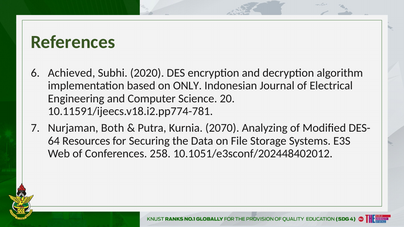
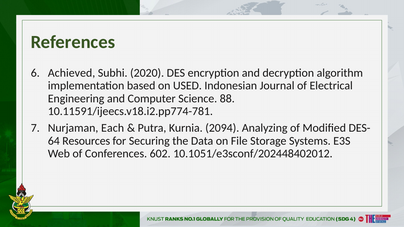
ONLY: ONLY -> USED (187, 86)
20: 20 -> 88 (227, 99)
Both: Both -> Each (113, 128)
2070: 2070 -> 2094 (222, 128)
258: 258 -> 602 (160, 154)
